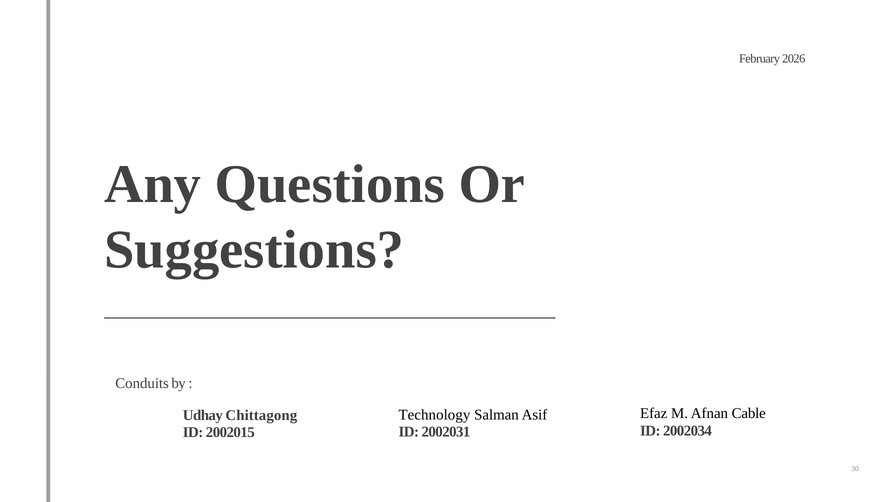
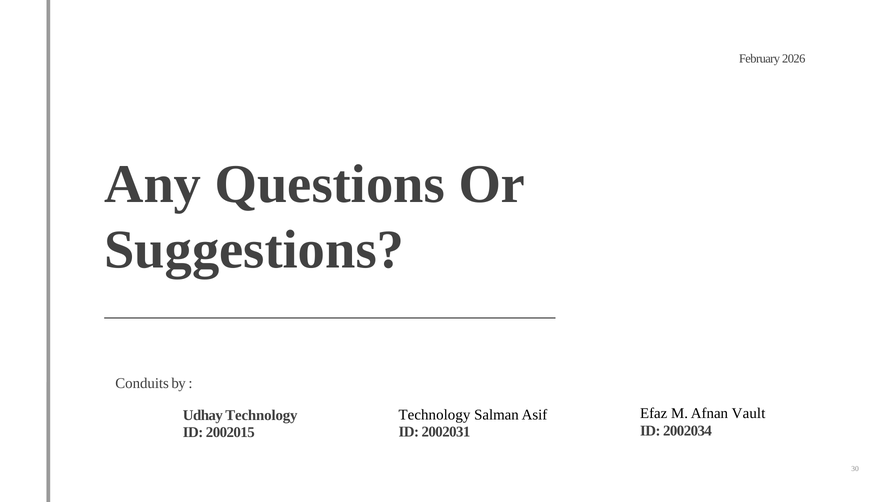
Cable: Cable -> Vault (749, 414)
Udhay Chittagong: Chittagong -> Technology (261, 415)
